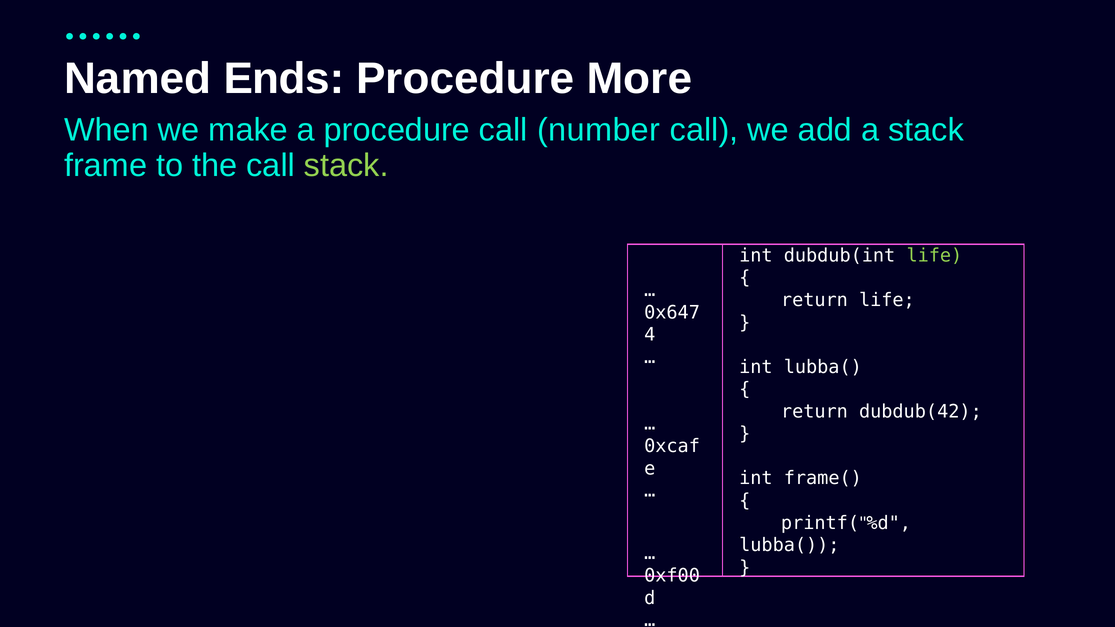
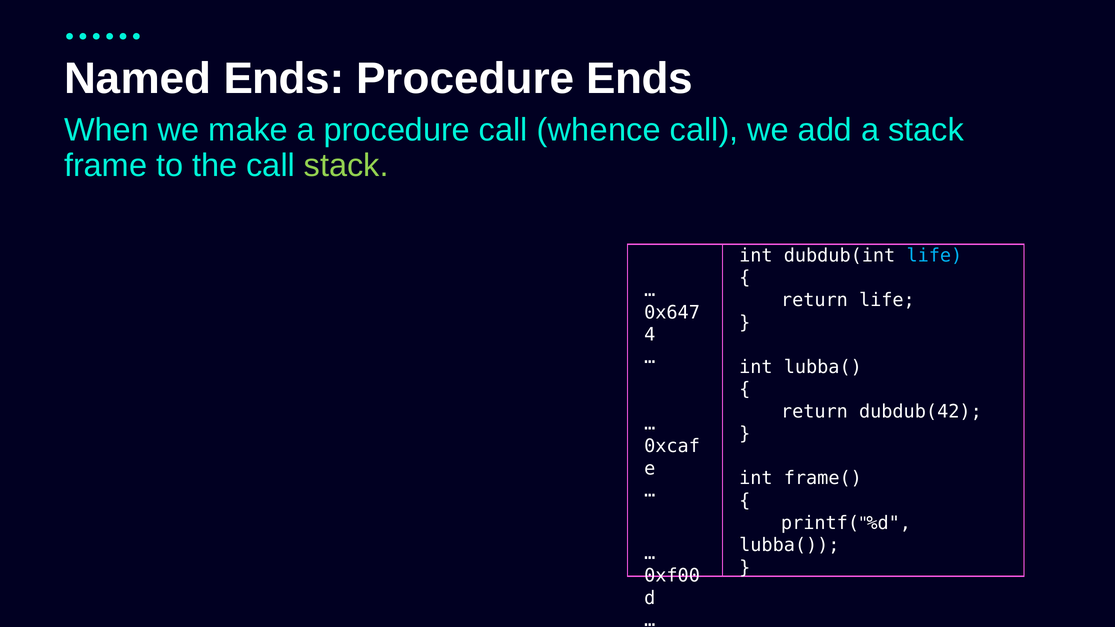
Procedure More: More -> Ends (640, 79)
number: number -> whence (599, 130)
life colour: light green -> light blue (934, 256)
